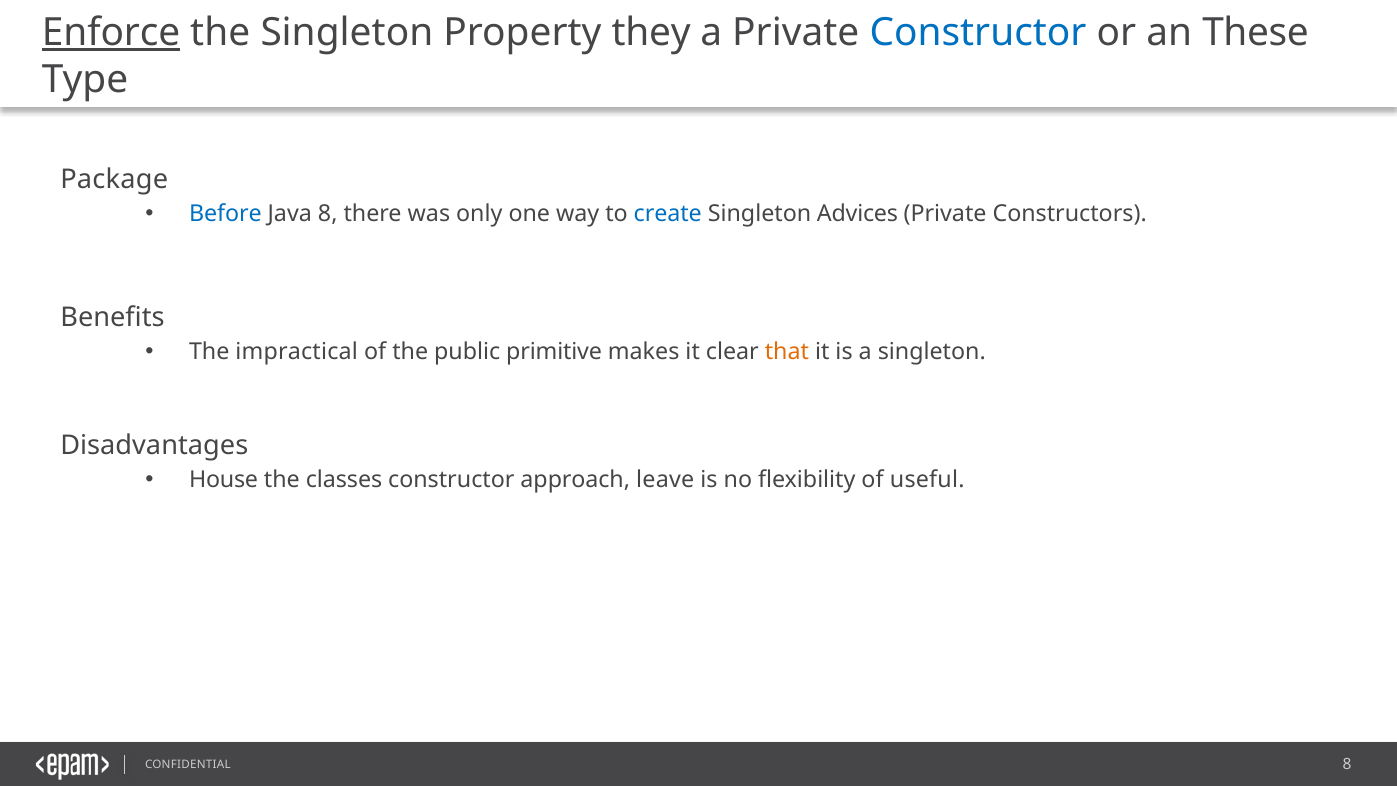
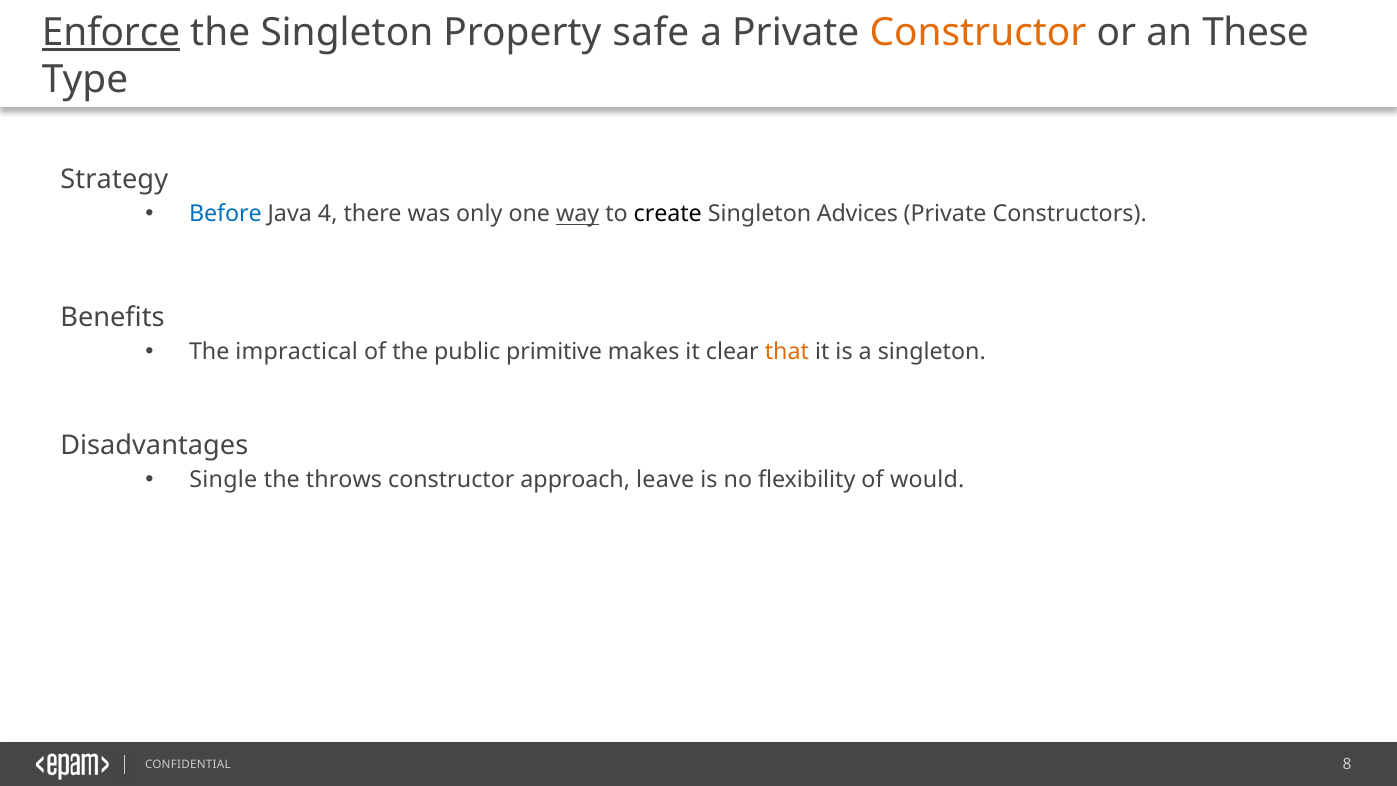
they: they -> safe (651, 33)
Constructor colour: blue -> orange (978, 33)
Package: Package -> Strategy (114, 180)
Java 8: 8 -> 4 (328, 214)
way underline: none -> present (578, 214)
create colour: blue -> black (668, 214)
House: House -> Single (223, 480)
classes: classes -> throws (344, 480)
useful: useful -> would (927, 480)
